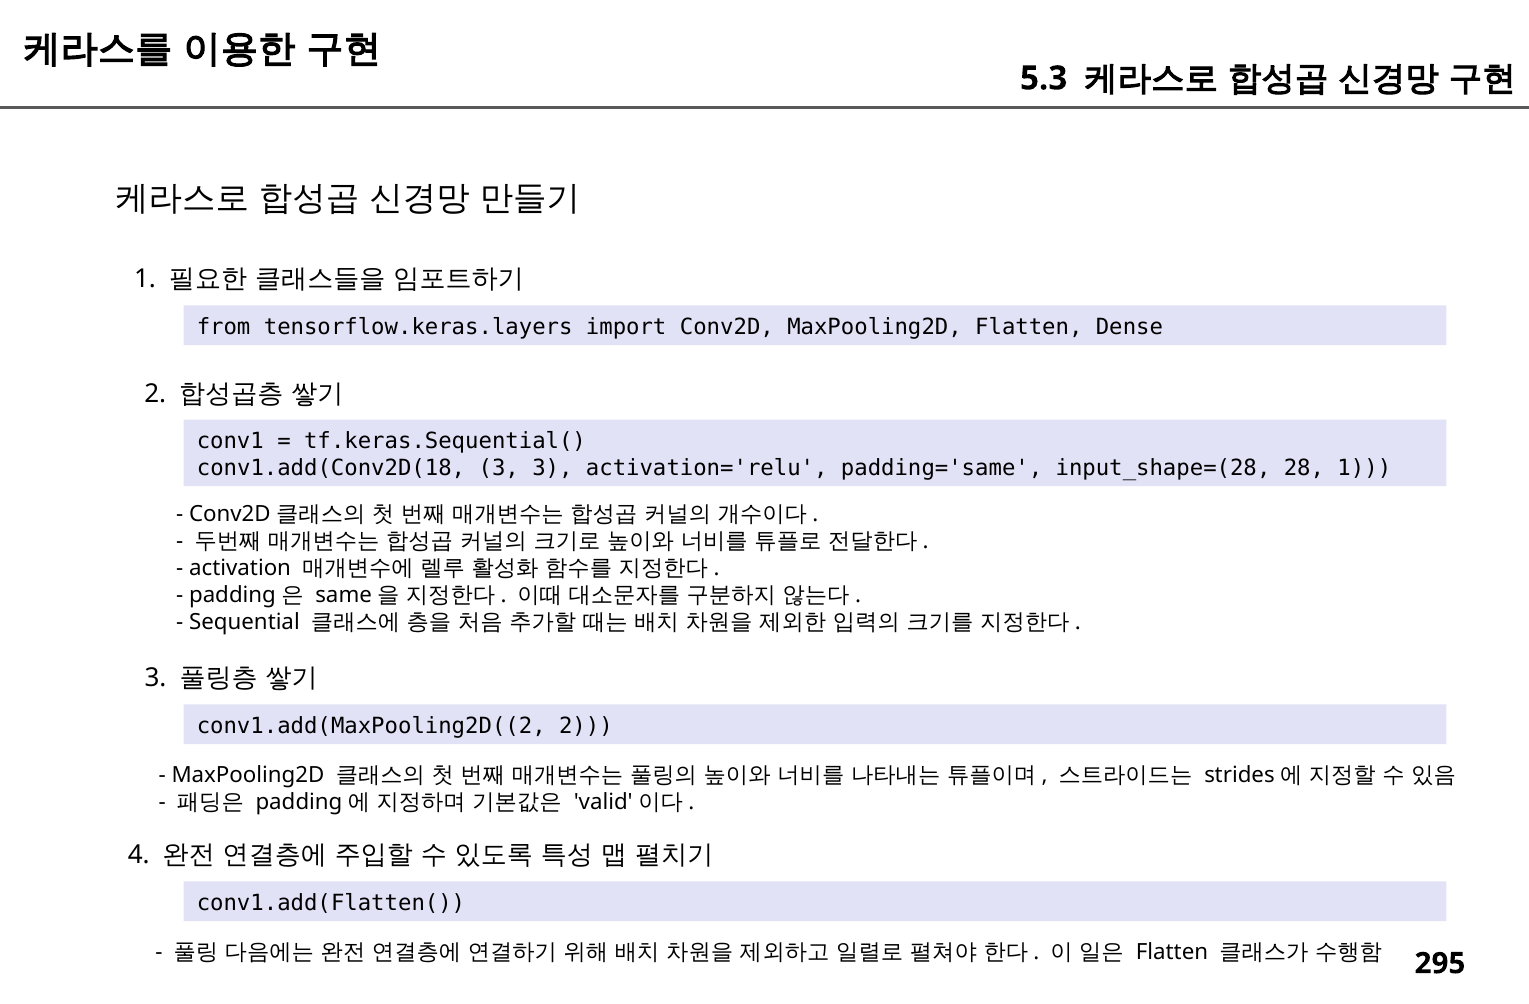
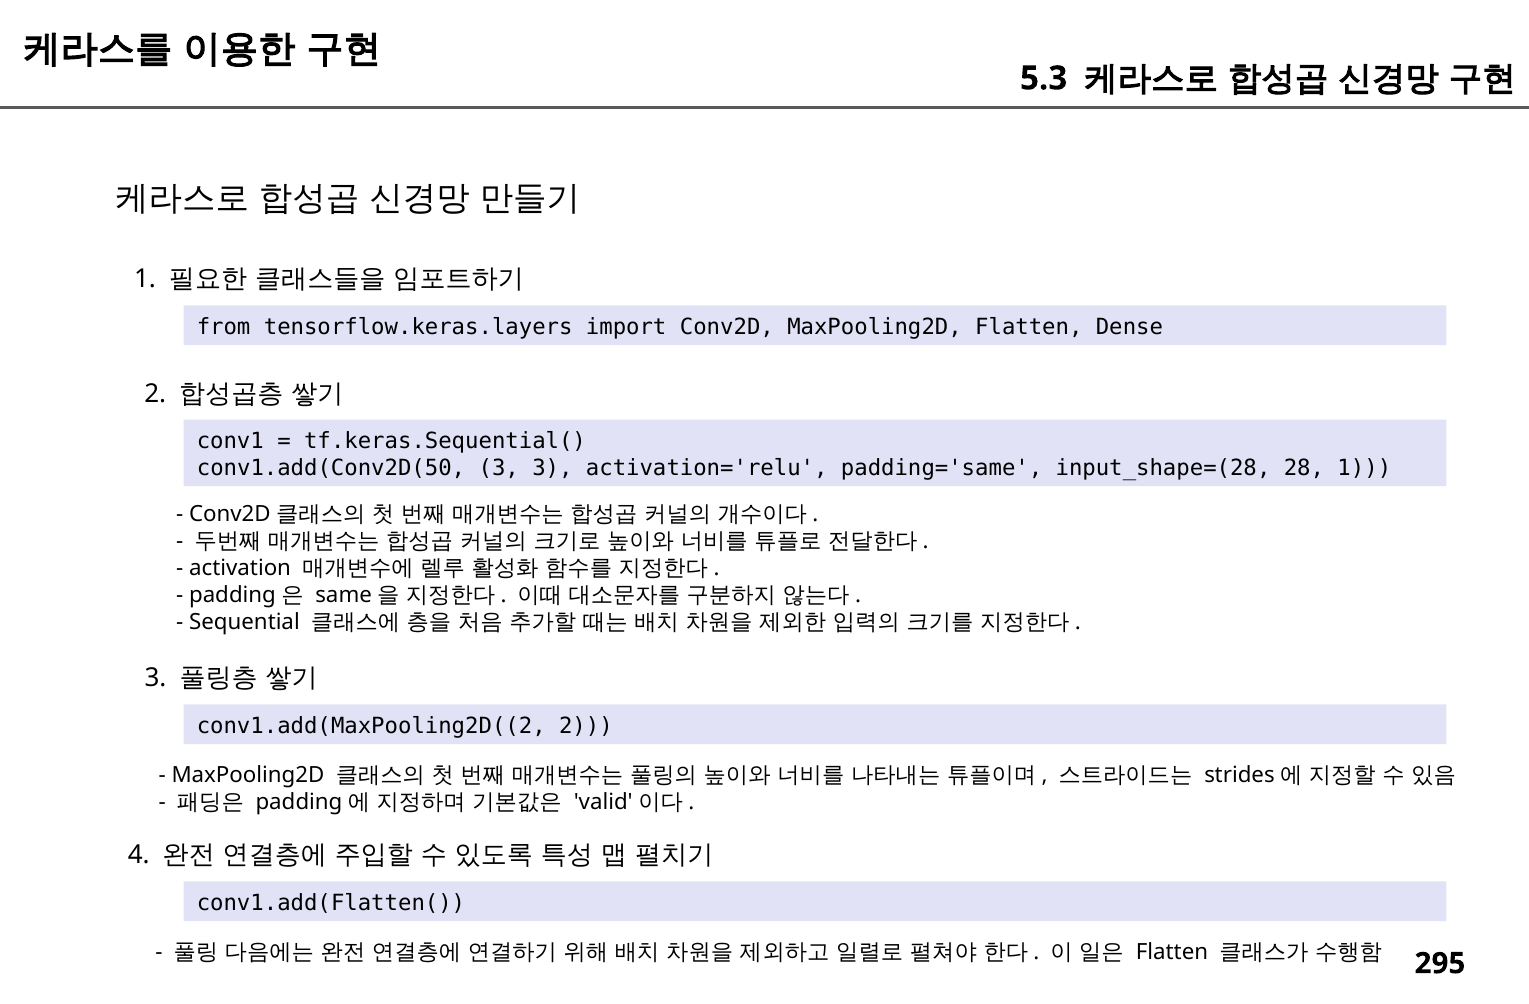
conv1.add(Conv2D(18: conv1.add(Conv2D(18 -> conv1.add(Conv2D(50 (331, 468)
